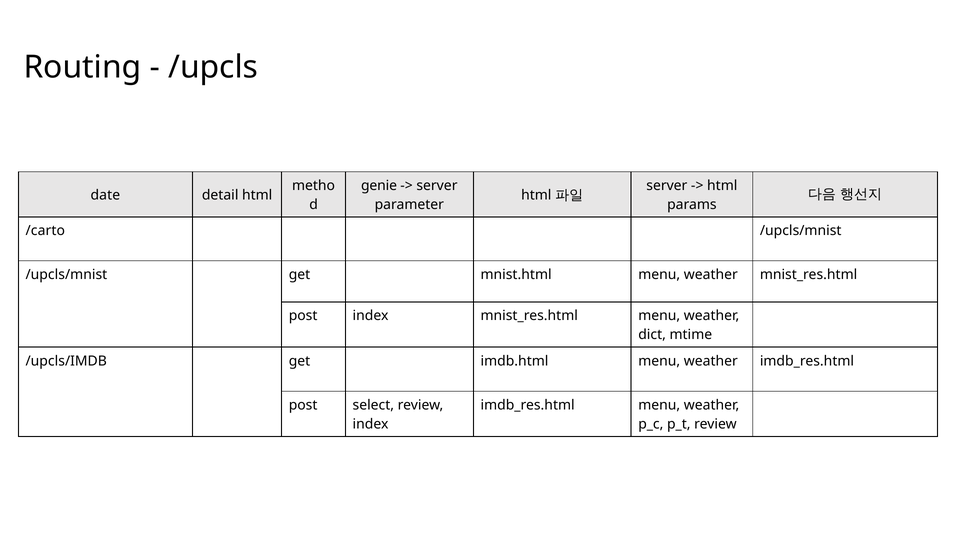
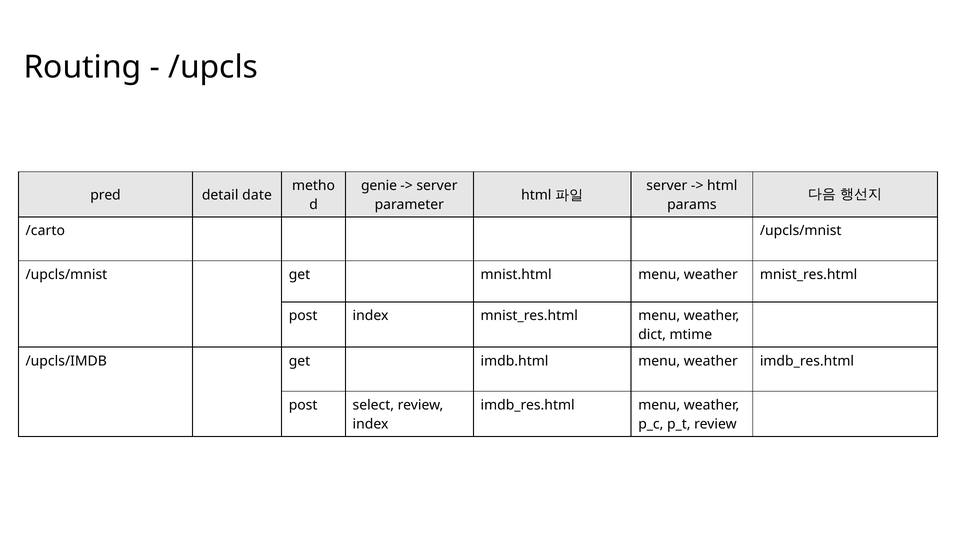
date: date -> pred (106, 195)
detail html: html -> date (257, 195)
